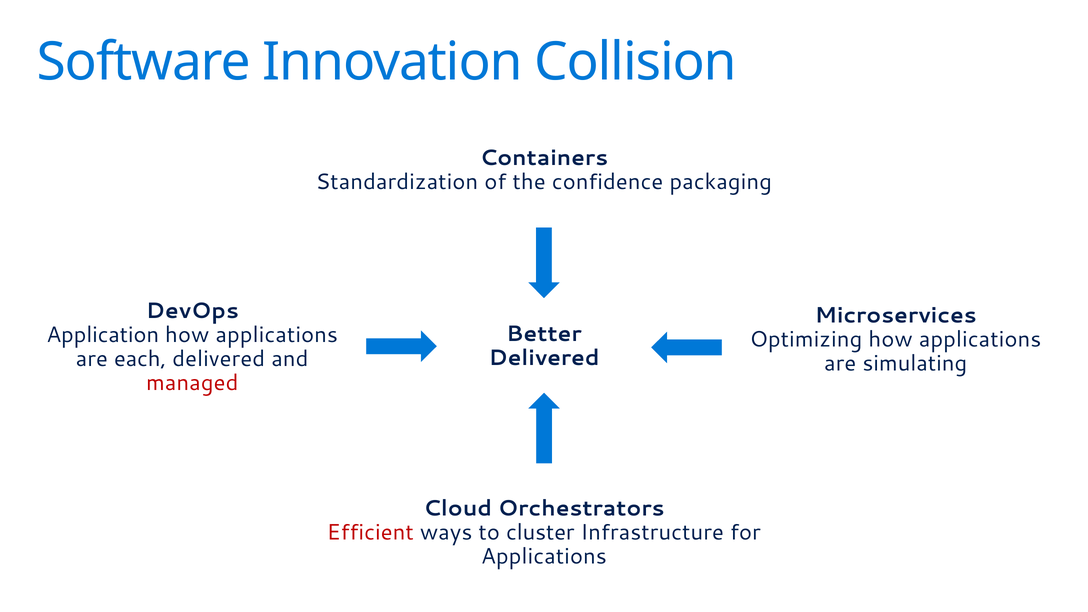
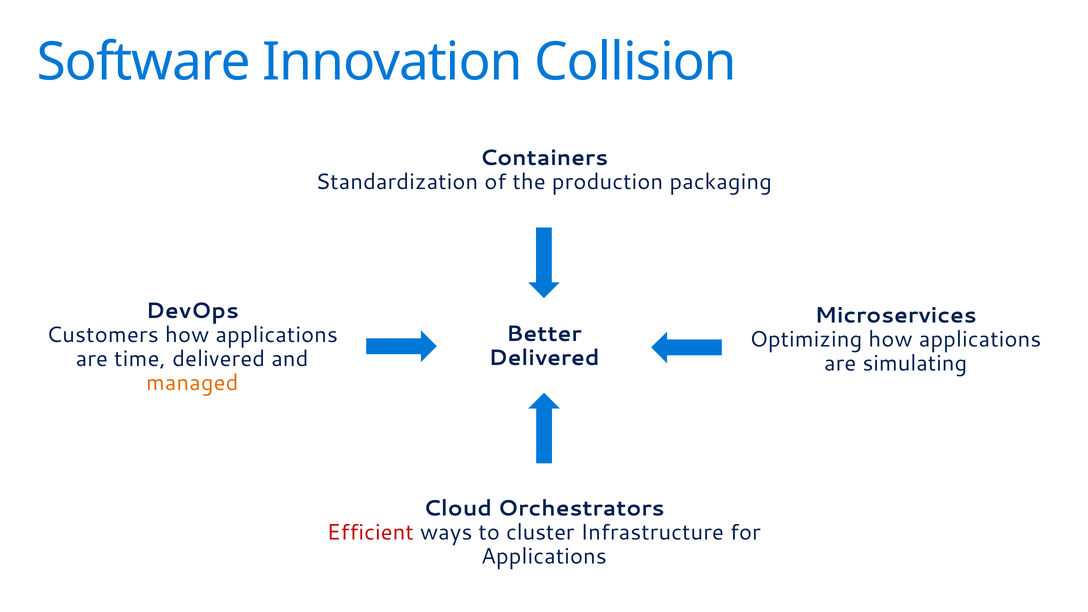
confidence: confidence -> production (608, 182)
Application: Application -> Customers (103, 335)
each: each -> time (140, 359)
managed colour: red -> orange (192, 383)
